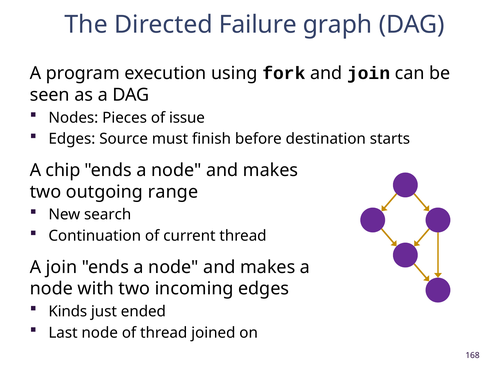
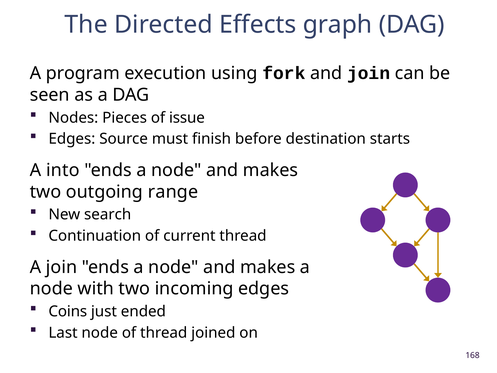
Failure: Failure -> Effects (258, 25)
chip: chip -> into (63, 170)
Kinds: Kinds -> Coins (68, 311)
